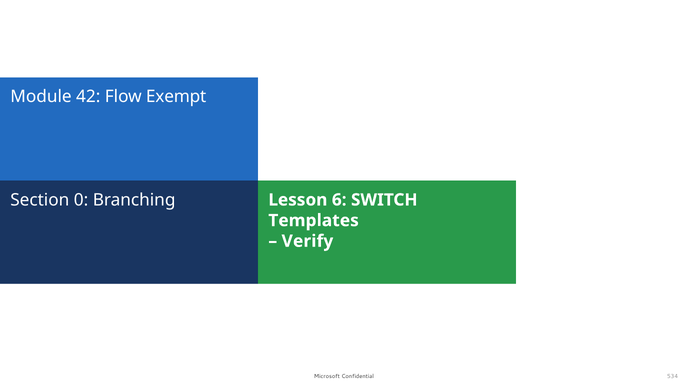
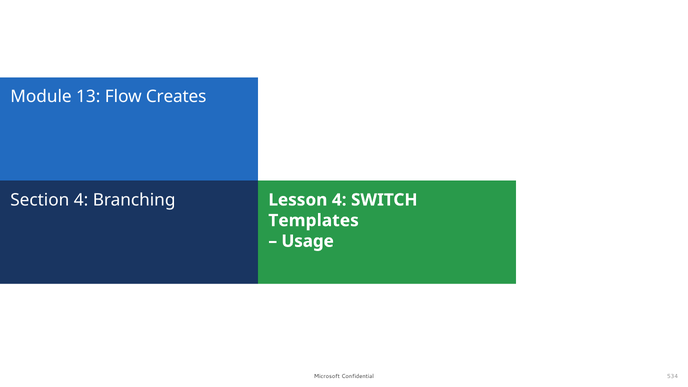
42: 42 -> 13 (88, 97)
Exempt: Exempt -> Creates (176, 97)
Section 0: 0 -> 4 (81, 200)
Lesson 6: 6 -> 4 (339, 200)
Verify: Verify -> Usage (308, 241)
